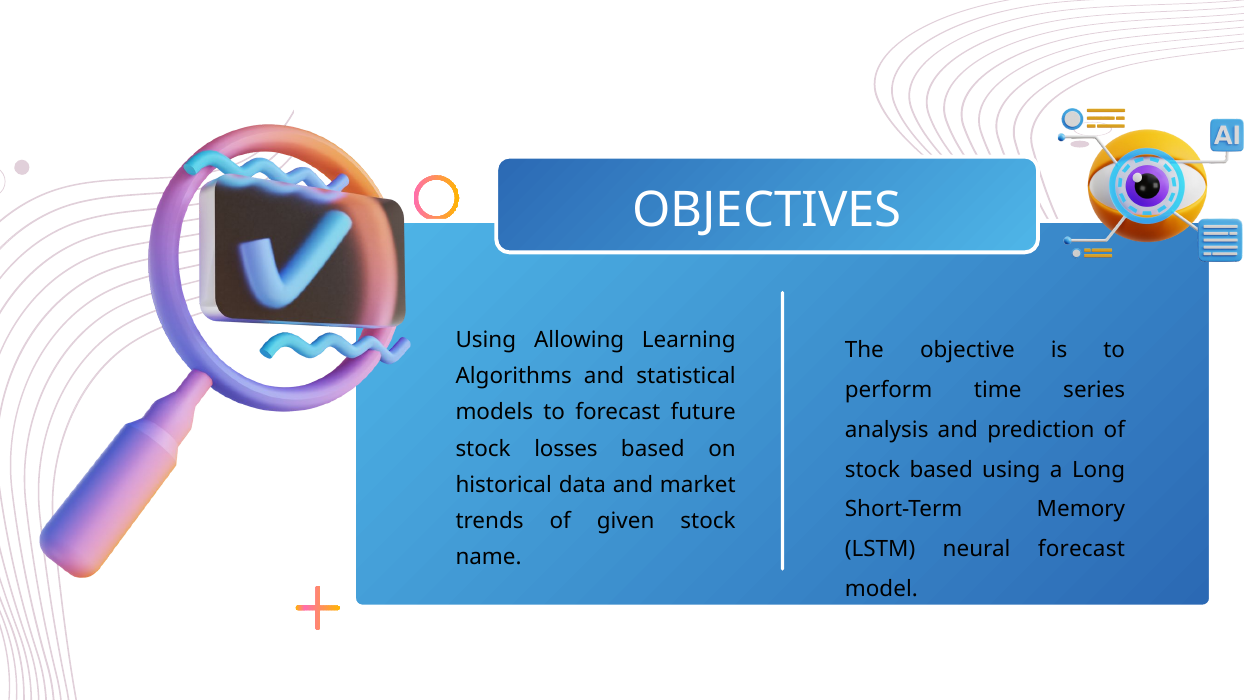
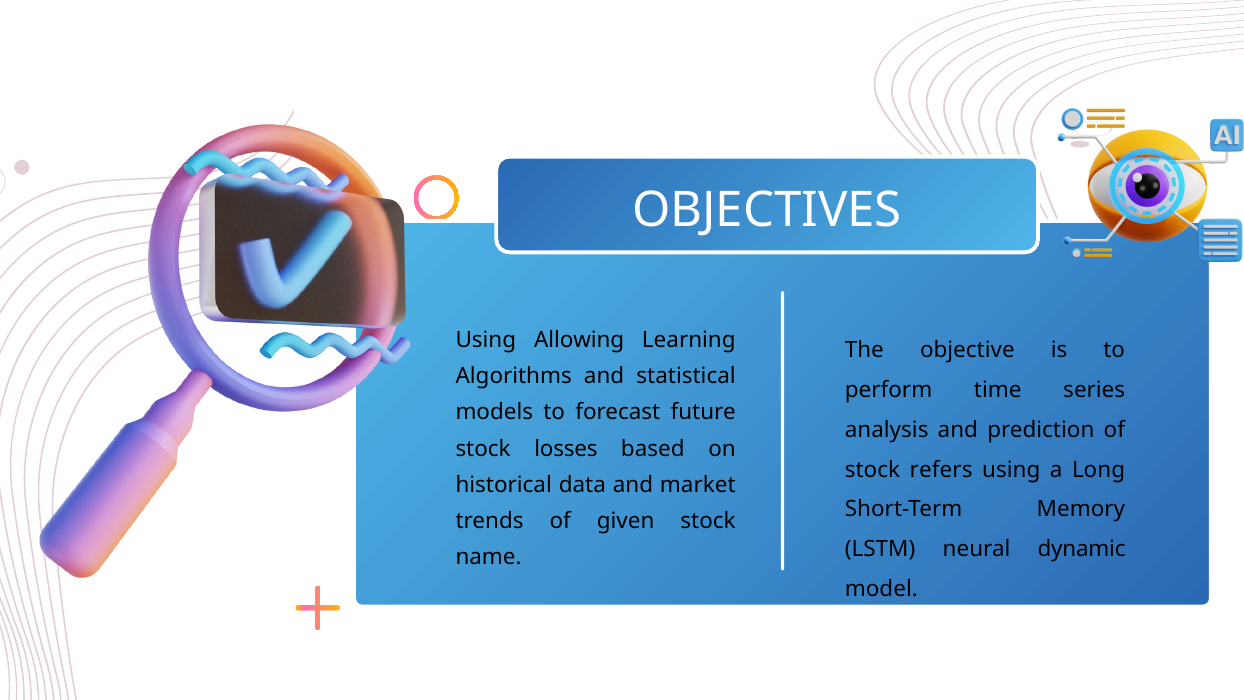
stock based: based -> refers (941, 470)
neural forecast: forecast -> dynamic (1082, 549)
